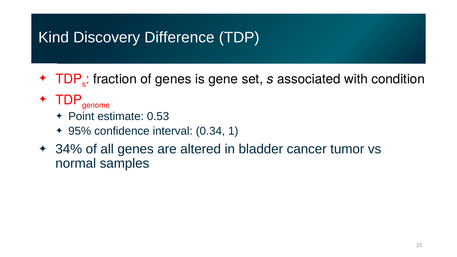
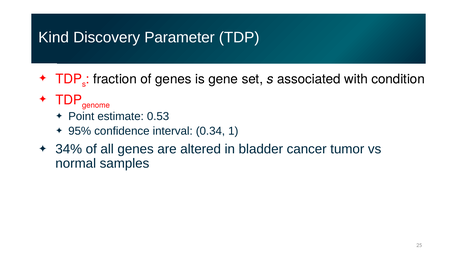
Difference: Difference -> Parameter (180, 38)
